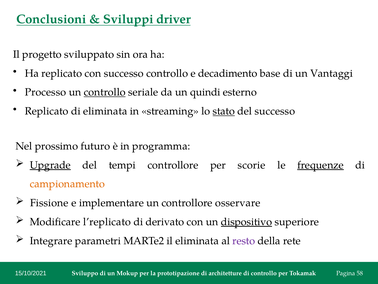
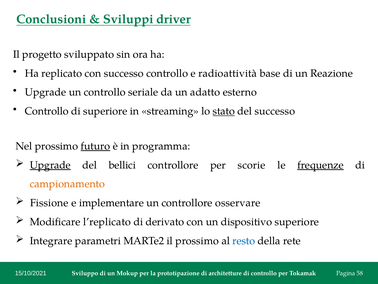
decadimento: decadimento -> radioattività (228, 73)
Vantaggi: Vantaggi -> Reazione (332, 73)
Processo: Processo -> Upgrade (45, 92)
controllo underline: present -> none (105, 92)
quindi: quindi -> adatto (205, 92)
Replicato: Replicato -> Controllo (47, 111)
di eliminata: eliminata -> superiore (105, 111)
futuro underline: none -> present (95, 146)
tempi: tempi -> bellici (122, 165)
dispositivo underline: present -> none (247, 222)
il eliminata: eliminata -> prossimo (197, 240)
resto colour: purple -> blue (244, 240)
